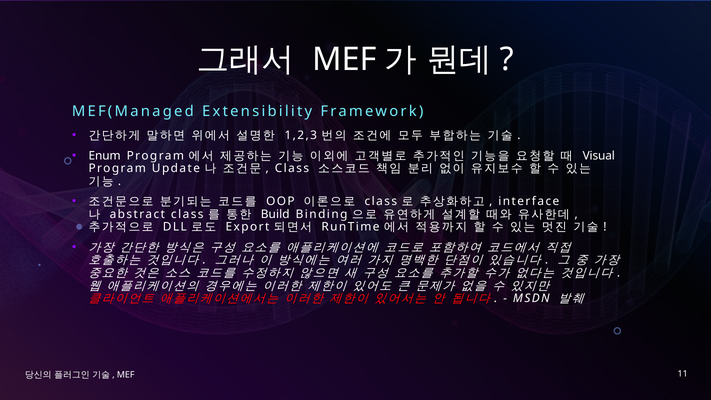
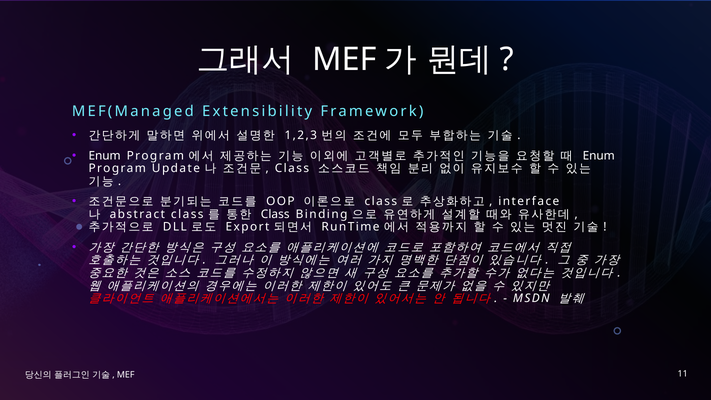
Visual: Visual -> Enum (599, 156)
Build: Build -> Class (275, 214)
